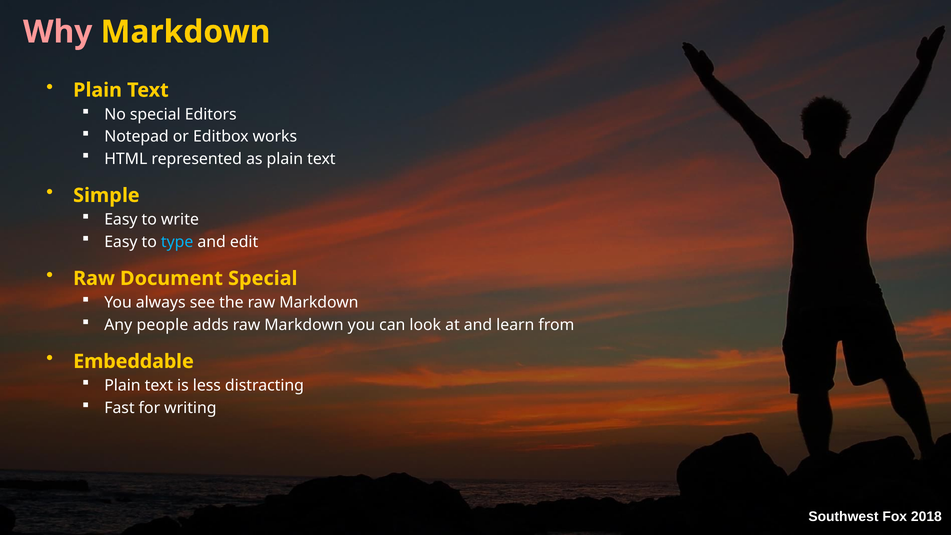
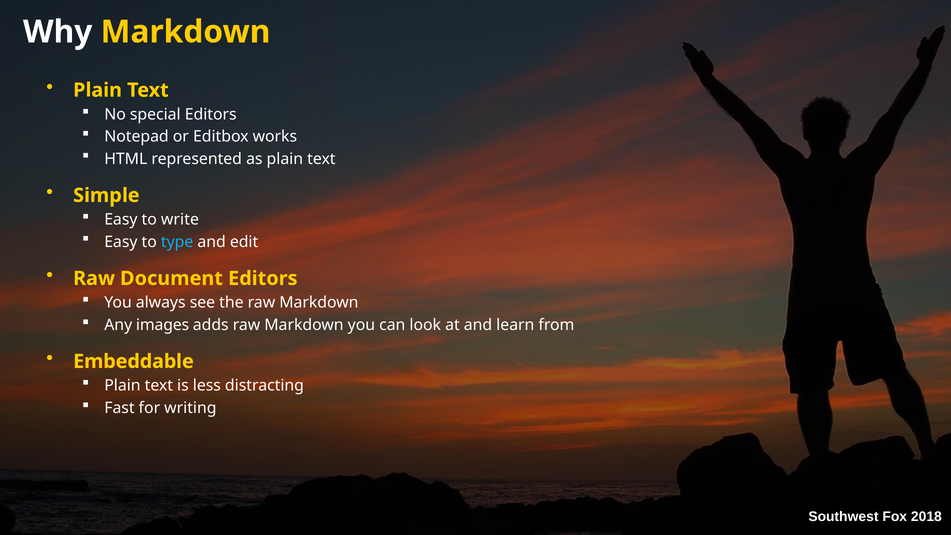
Why colour: pink -> white (58, 32)
Document Special: Special -> Editors (263, 278)
people: people -> images (163, 325)
